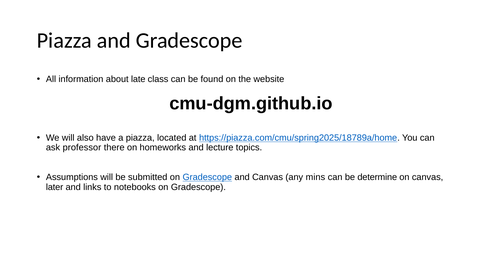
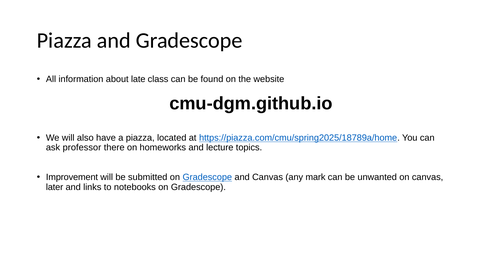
Assumptions: Assumptions -> Improvement (72, 177)
mins: mins -> mark (316, 177)
determine: determine -> unwanted (377, 177)
